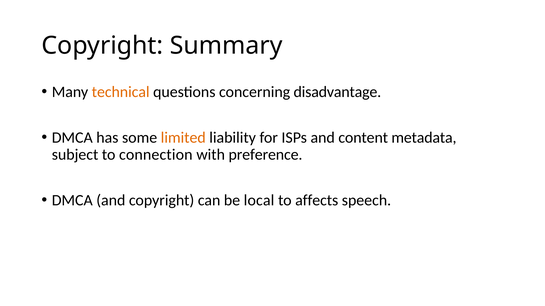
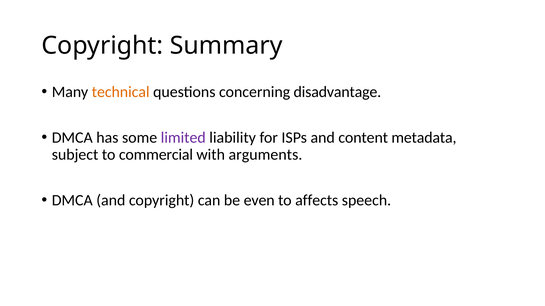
limited colour: orange -> purple (183, 138)
connection: connection -> commercial (156, 155)
preference: preference -> arguments (265, 155)
local: local -> even (259, 201)
